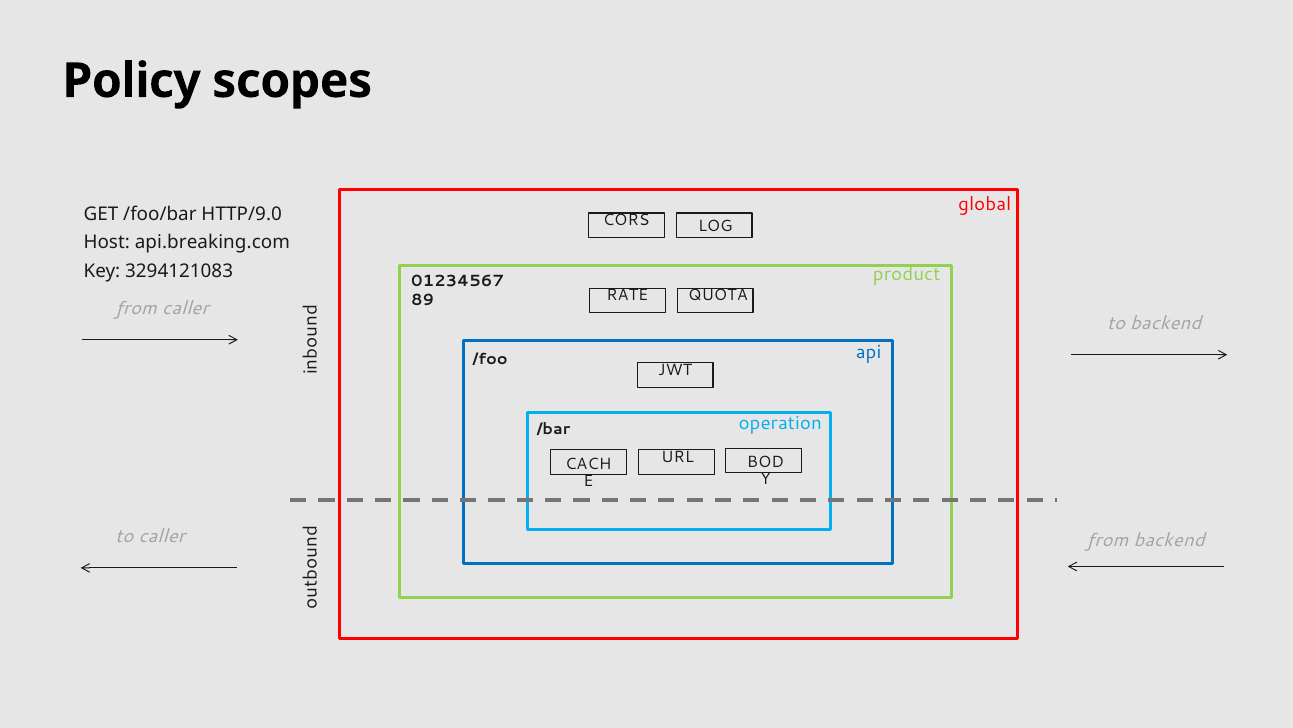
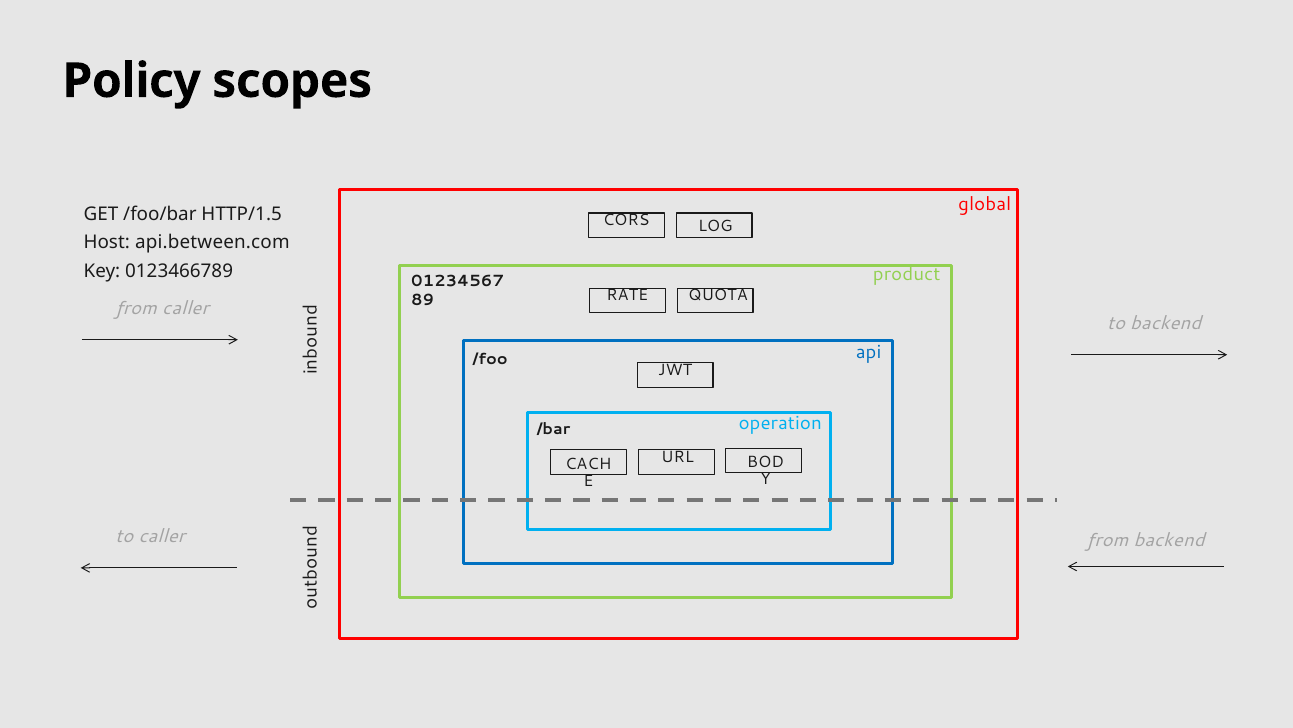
HTTP/9.0: HTTP/9.0 -> HTTP/1.5 (242, 214)
api.breaking.com: api.breaking.com -> api.between.com (212, 242)
3294121083: 3294121083 -> 0123466789 (179, 271)
